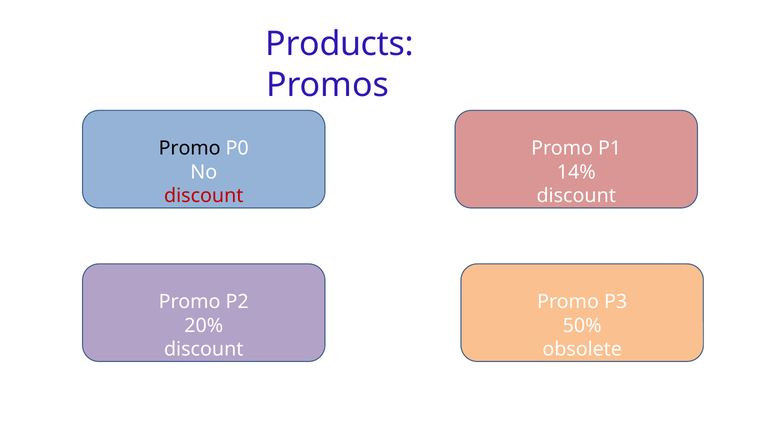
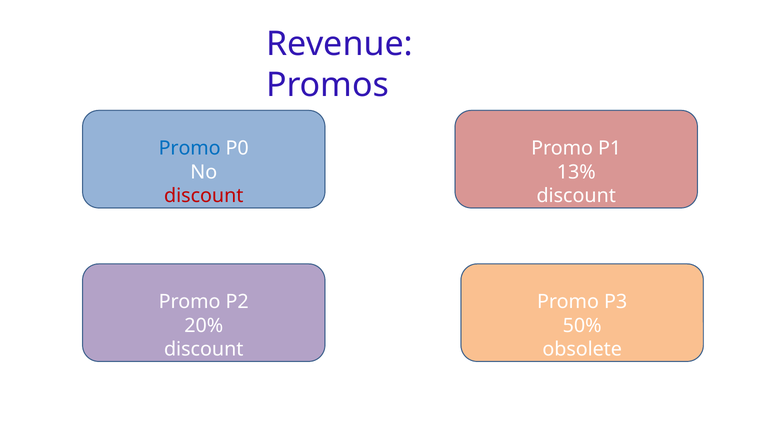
Products: Products -> Revenue (339, 44)
Promo colour: black -> blue (190, 148)
14%: 14% -> 13% (576, 172)
